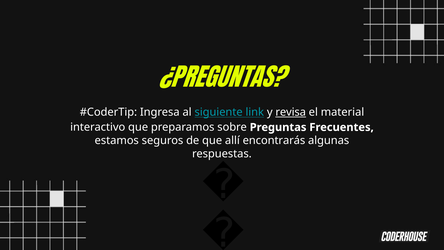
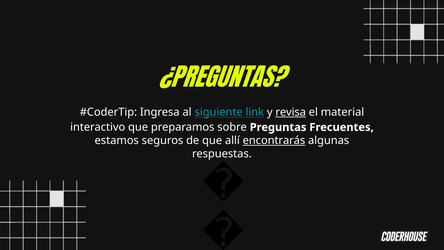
encontrarás underline: none -> present (274, 140)
